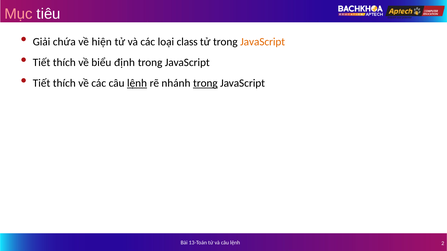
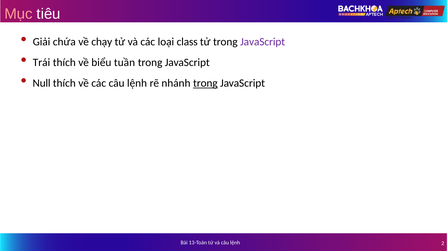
hiện: hiện -> chạy (102, 42)
JavaScript colour: orange -> purple (263, 42)
Tiết: Tiết -> Trái (41, 63)
định: định -> tuần (124, 63)
Tiết: Tiết -> Null (42, 83)
lệnh underline: present -> none (137, 83)
